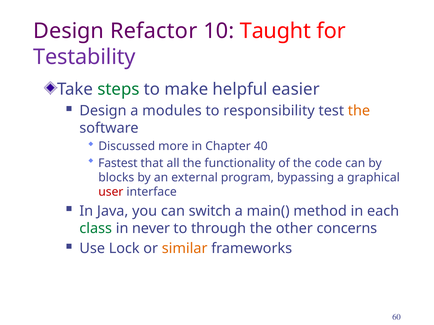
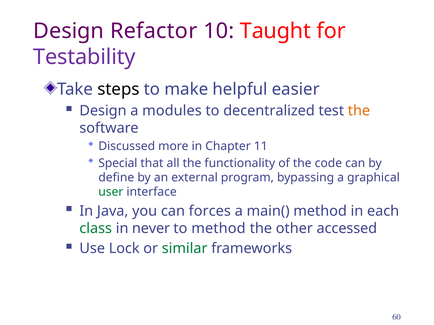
steps colour: green -> black (118, 89)
responsibility: responsibility -> decentralized (269, 111)
40: 40 -> 11 (261, 146)
Fastest: Fastest -> Special (118, 163)
blocks: blocks -> define (116, 178)
user colour: red -> green (111, 192)
switch: switch -> forces (210, 211)
to through: through -> method (218, 229)
concerns: concerns -> accessed (347, 229)
similar colour: orange -> green (185, 249)
